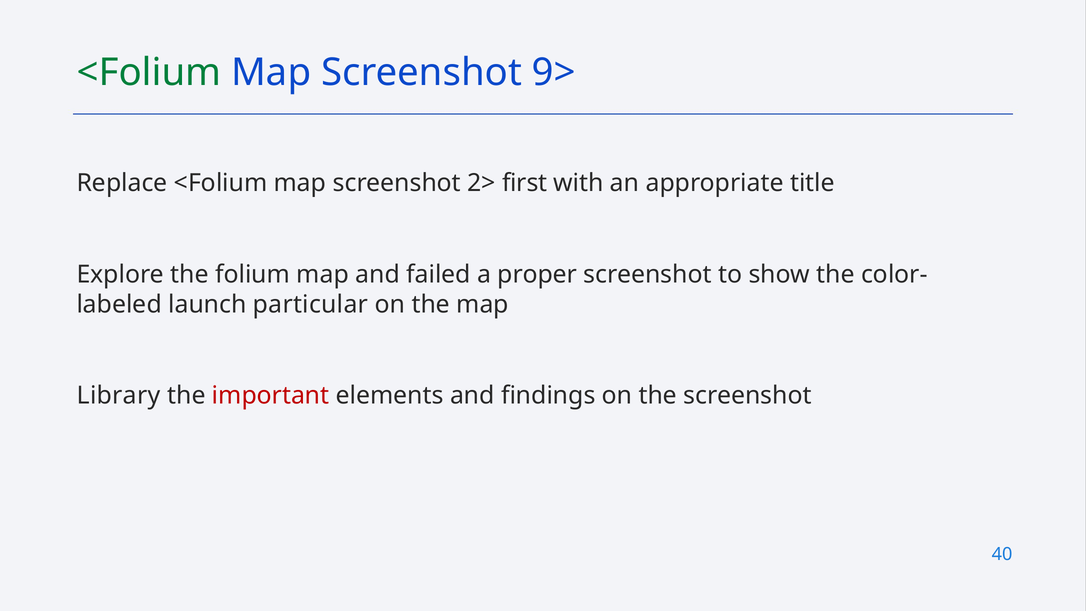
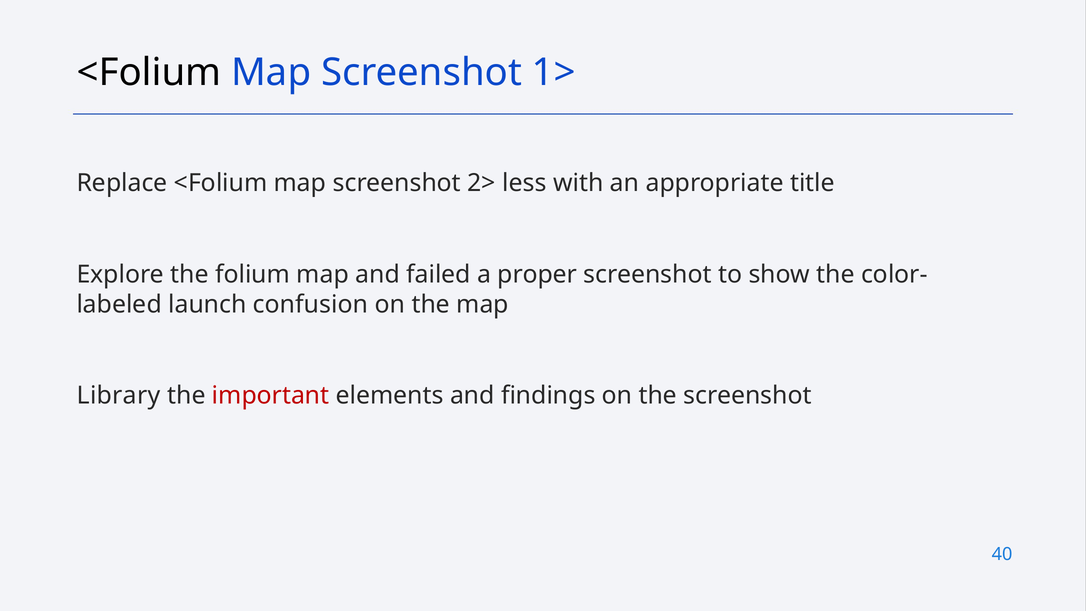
<Folium colour: green -> black (149, 72)
9>: 9> -> 1> (554, 72)
first: first -> less (524, 183)
particular: particular -> confusion (311, 304)
